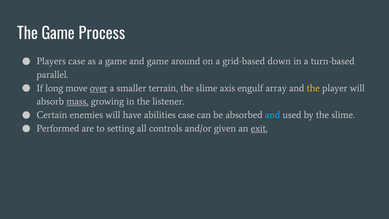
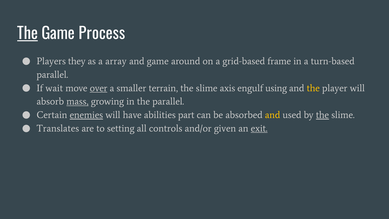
The underline: none -> present (28, 34)
Players case: case -> they (77, 61)
a game: game -> array (116, 61)
down: down -> frame (279, 61)
long: long -> wait (54, 88)
array: array -> using (276, 88)
the listener: listener -> parallel (168, 101)
enemies underline: none -> present (86, 115)
abilities case: case -> part (186, 115)
and colour: light blue -> yellow (273, 115)
the underline: none -> present (322, 115)
Performed: Performed -> Translates (58, 128)
